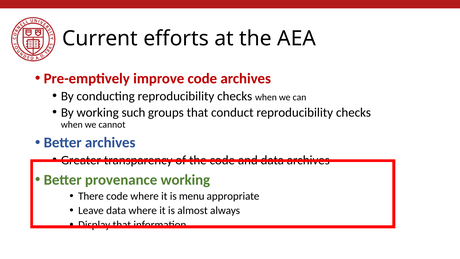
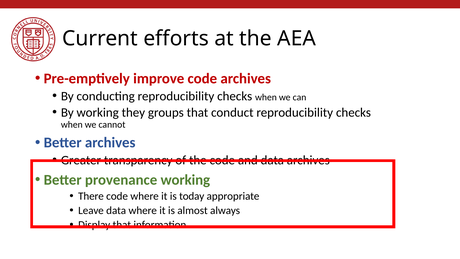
such: such -> they (133, 112)
menu: menu -> today (192, 196)
